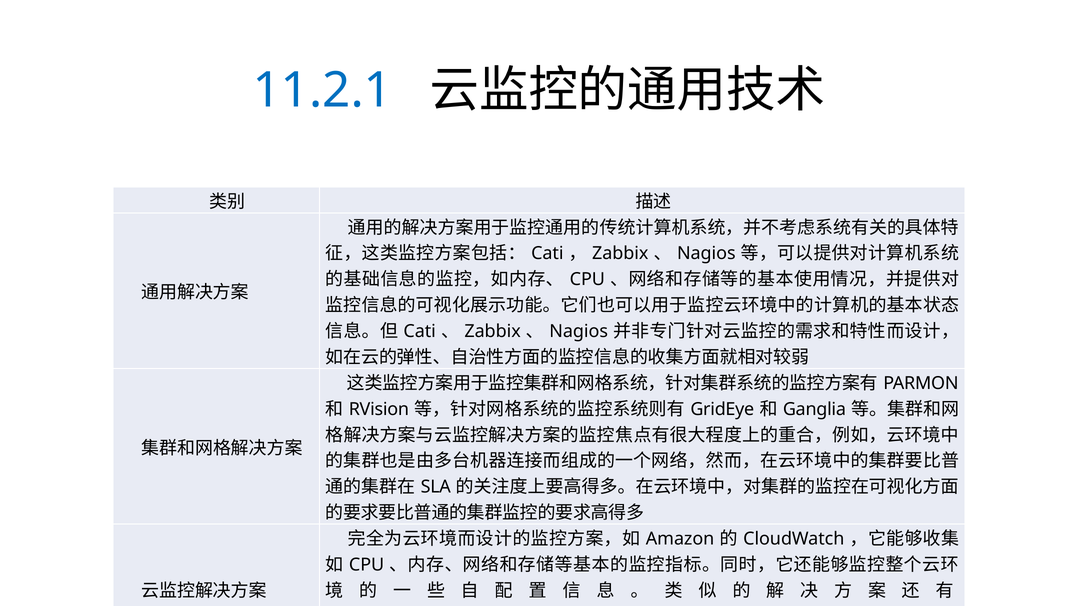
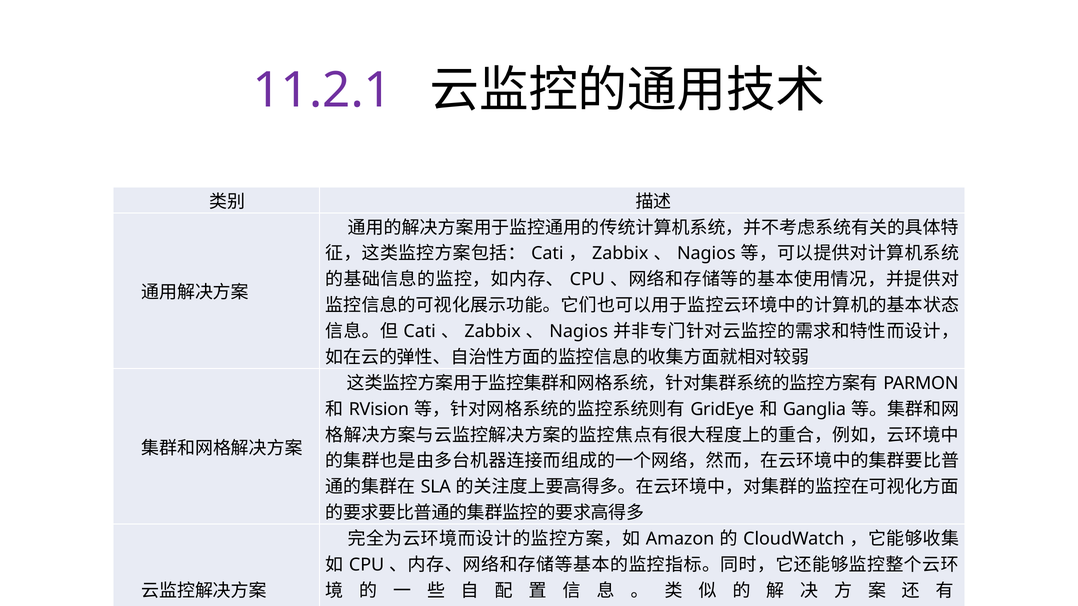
11.2.1 colour: blue -> purple (322, 91)
